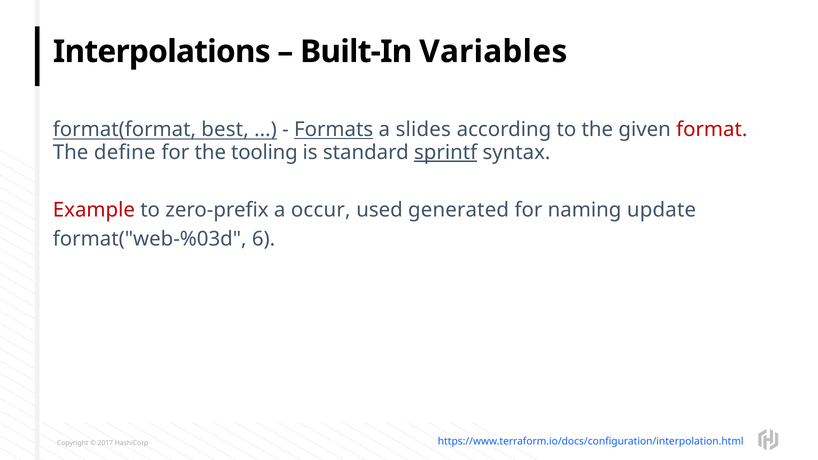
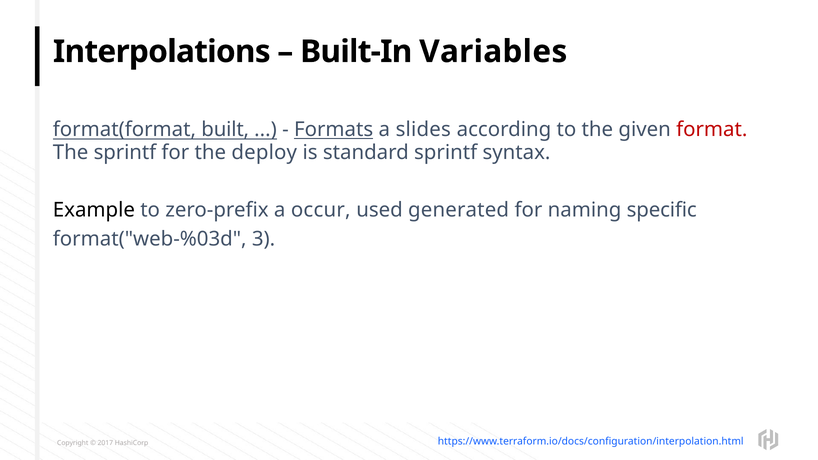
best: best -> built (225, 130)
The define: define -> sprintf (125, 152)
tooling: tooling -> deploy (264, 152)
sprintf underline: present -> none (446, 152)
Example colour: red -> black (94, 210)
update: update -> specific (662, 210)
6: 6 -> 3 (264, 239)
